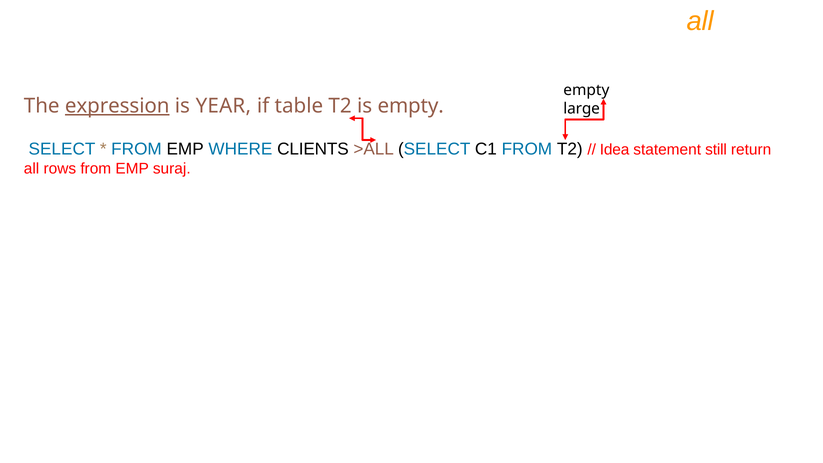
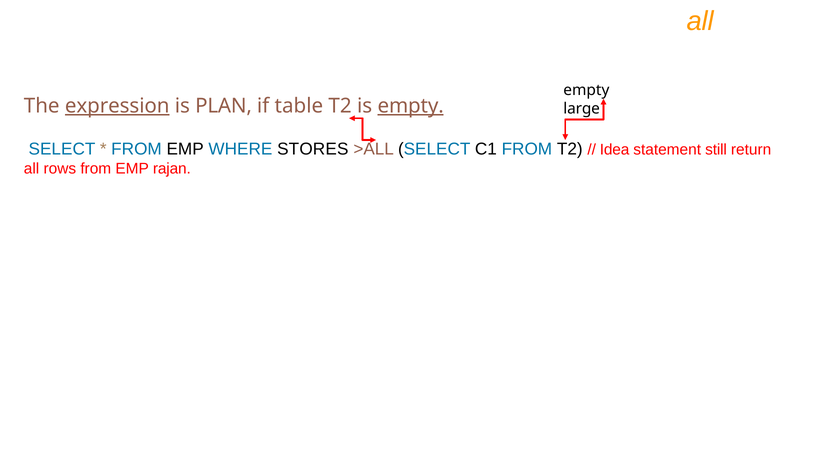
YEAR: YEAR -> PLAN (224, 106)
empty underline: none -> present (411, 106)
CLIENTS: CLIENTS -> STORES (313, 149)
suraj: suraj -> rajan (172, 169)
